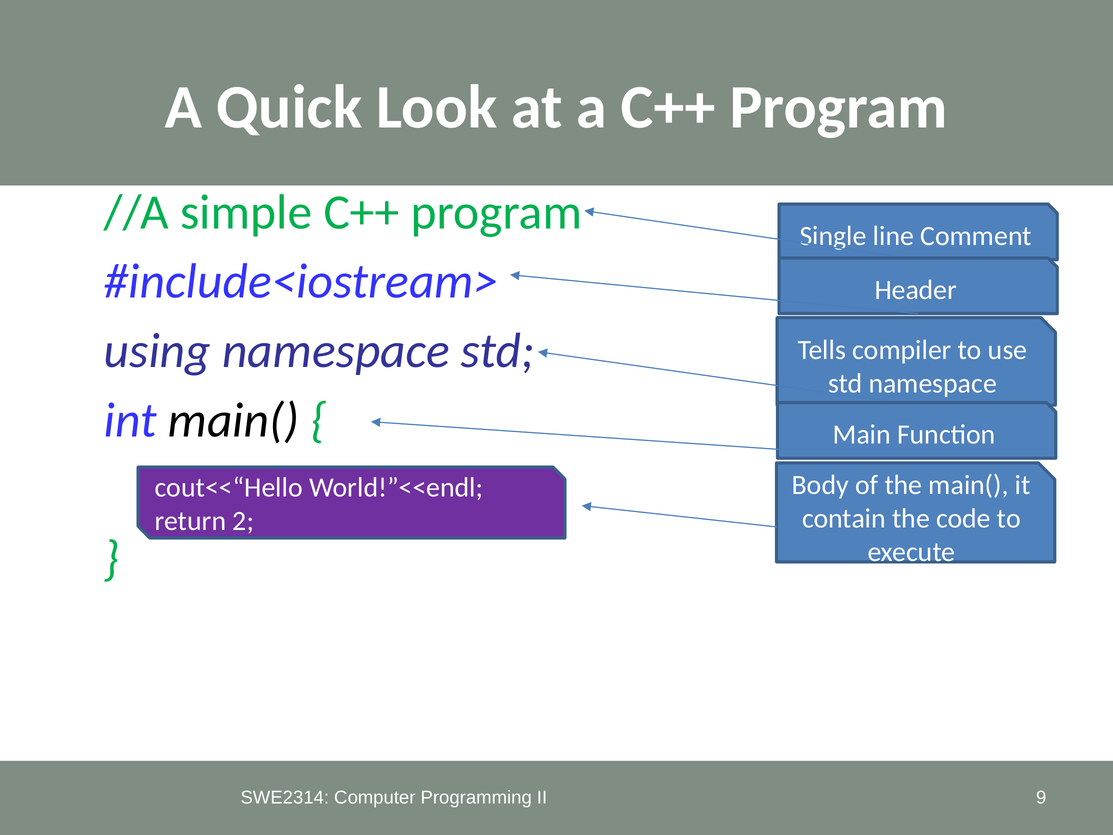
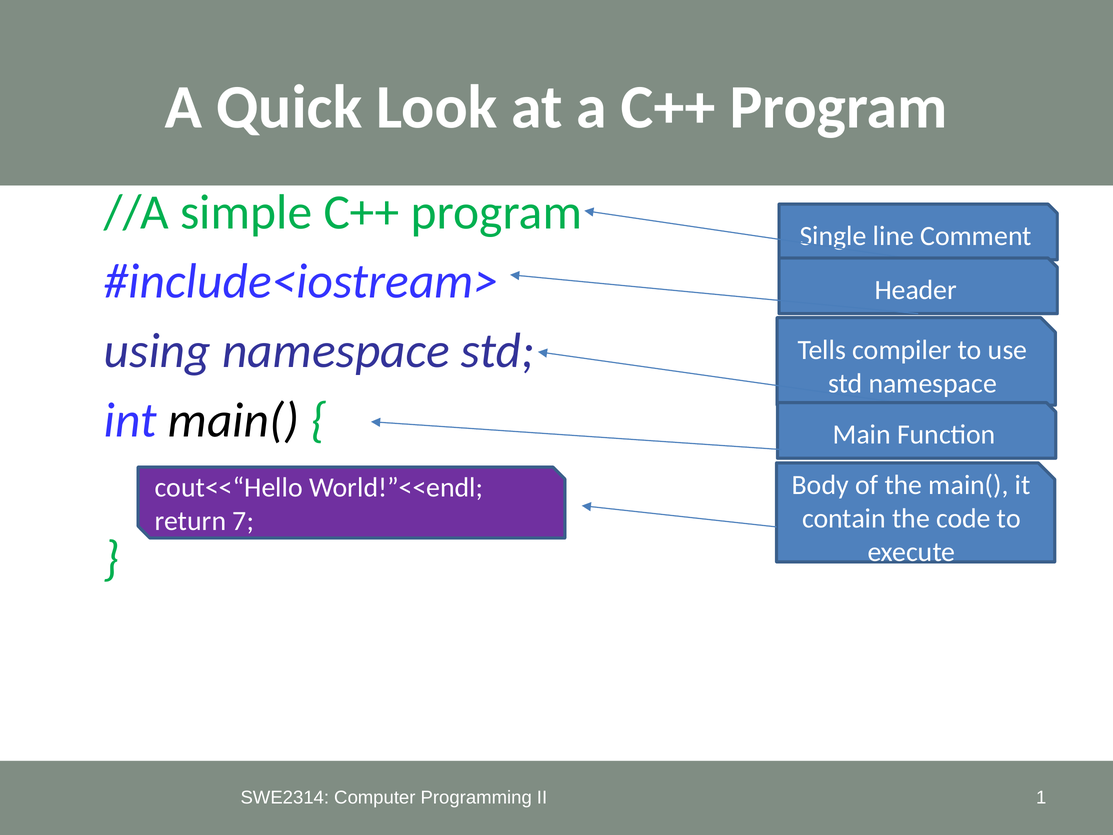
2: 2 -> 7 (243, 521)
9: 9 -> 1 (1041, 797)
